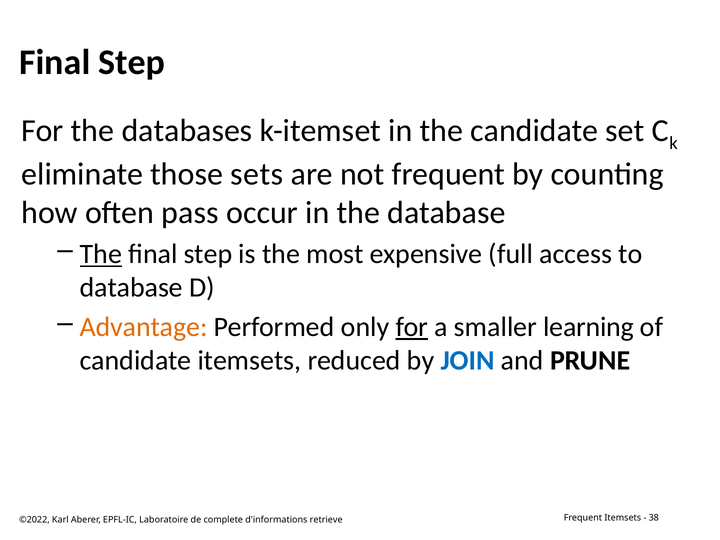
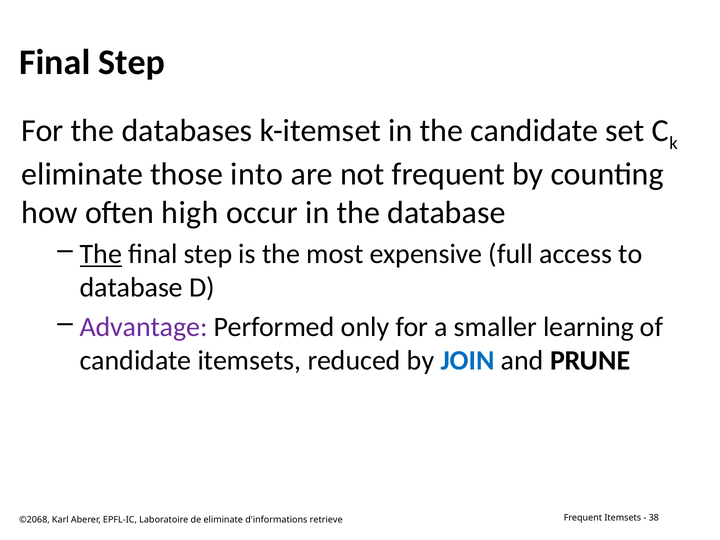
sets: sets -> into (257, 174)
pass: pass -> high (190, 213)
Advantage colour: orange -> purple (144, 327)
for underline: present -> none (412, 327)
©2022: ©2022 -> ©2068 (34, 520)
de complete: complete -> eliminate (223, 520)
